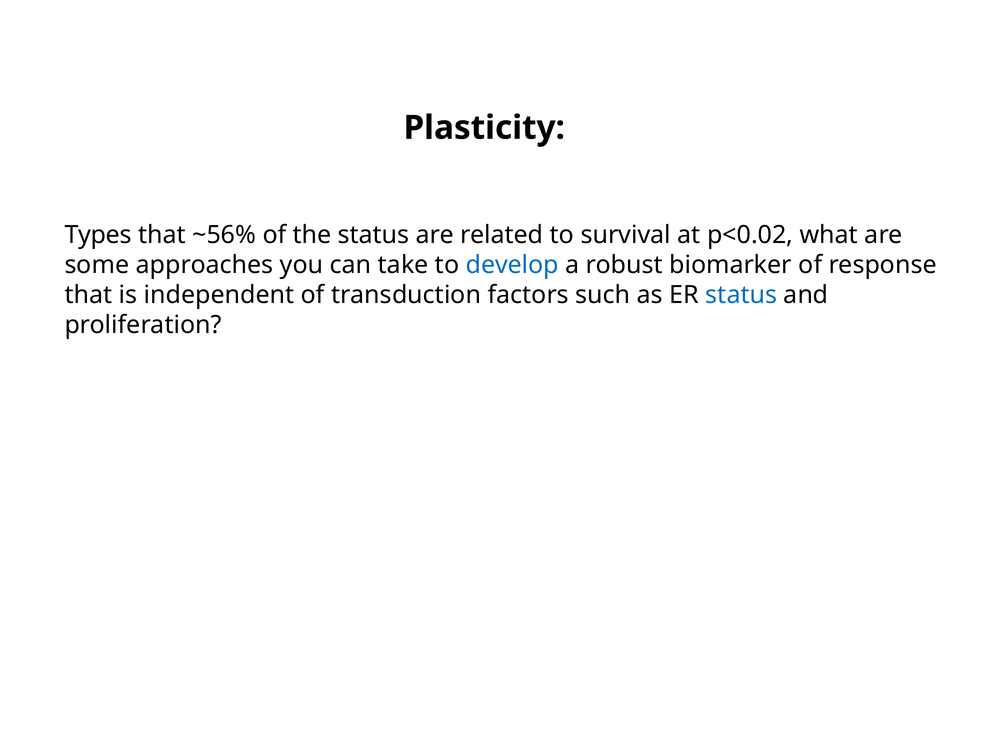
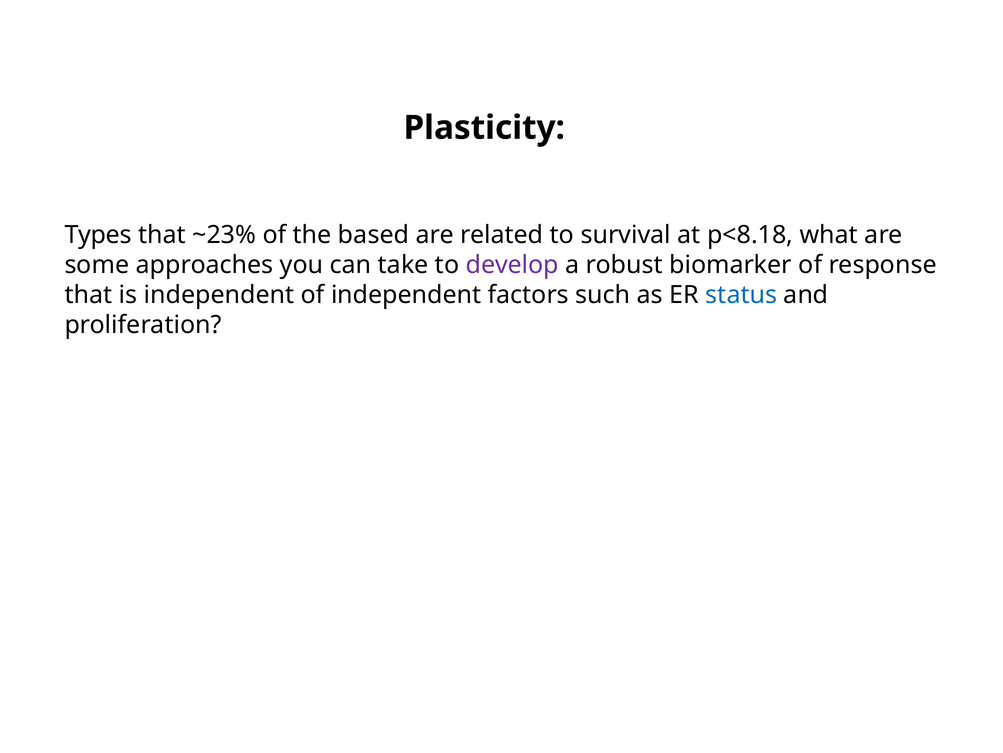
~56%: ~56% -> ~23% (224, 235)
the status: status -> based (374, 235)
p<0.02: p<0.02 -> p<8.18 (750, 235)
develop colour: blue -> purple (512, 265)
of transduction: transduction -> independent (406, 295)
